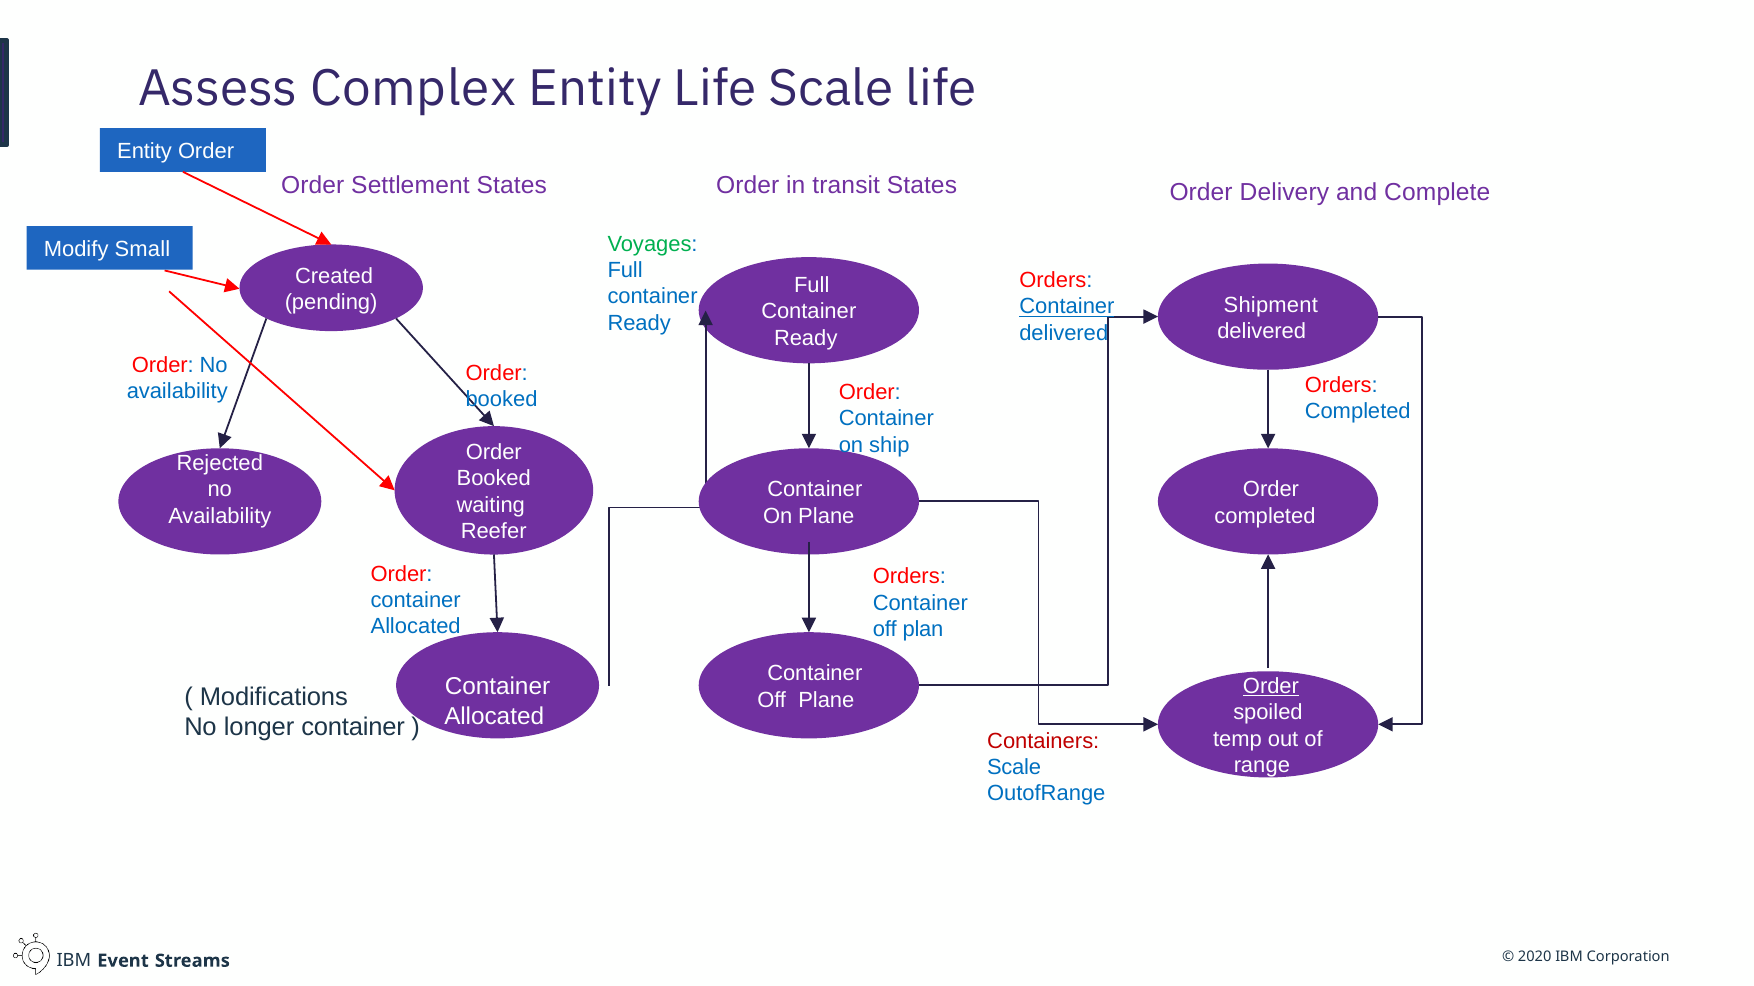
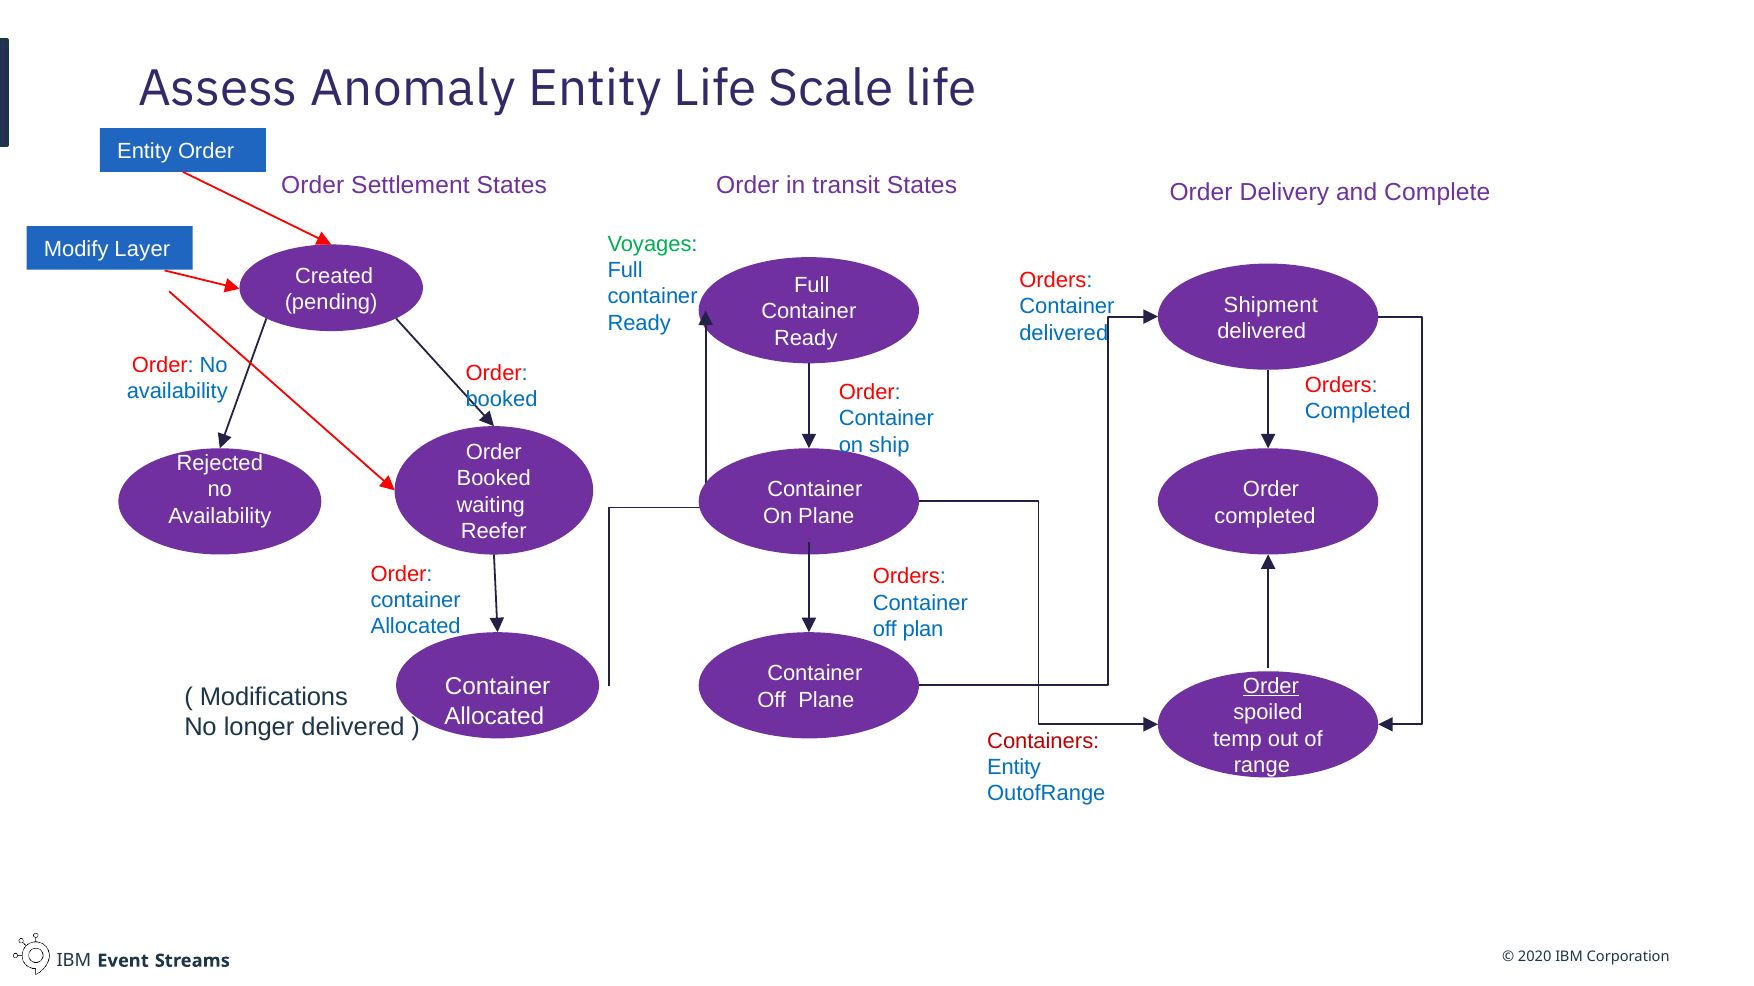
Complex: Complex -> Anomaly (413, 89)
Small: Small -> Layer (142, 250)
Container underline: present -> none (1067, 307)
longer container: container -> delivered (353, 728)
Scale: Scale -> Entity (1014, 768)
